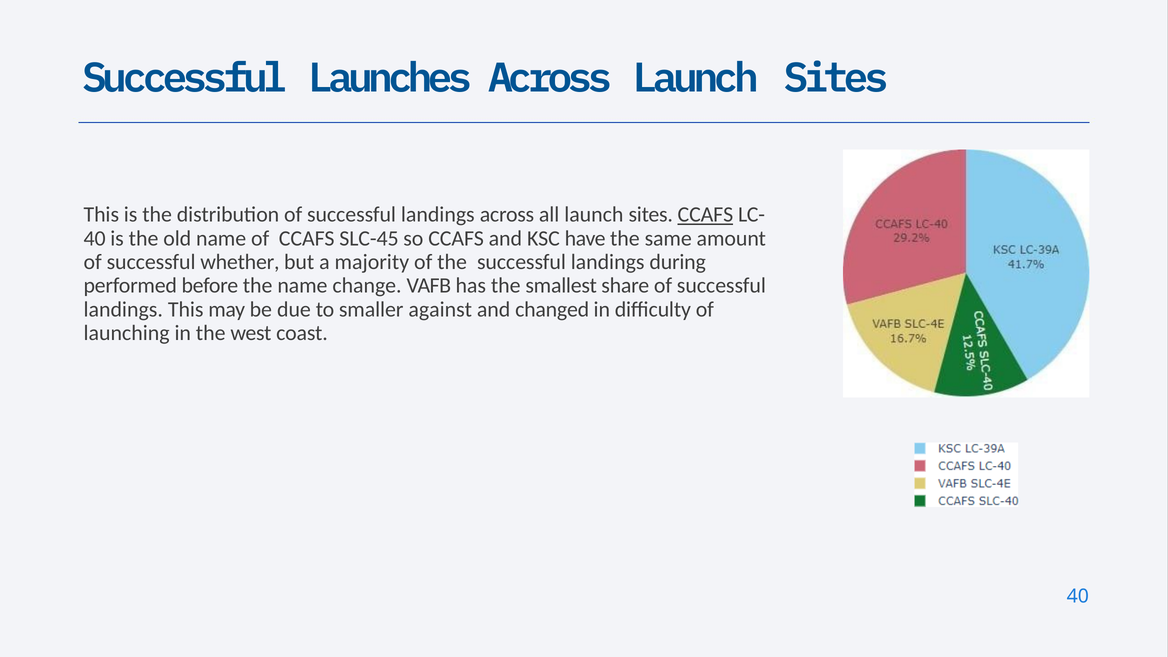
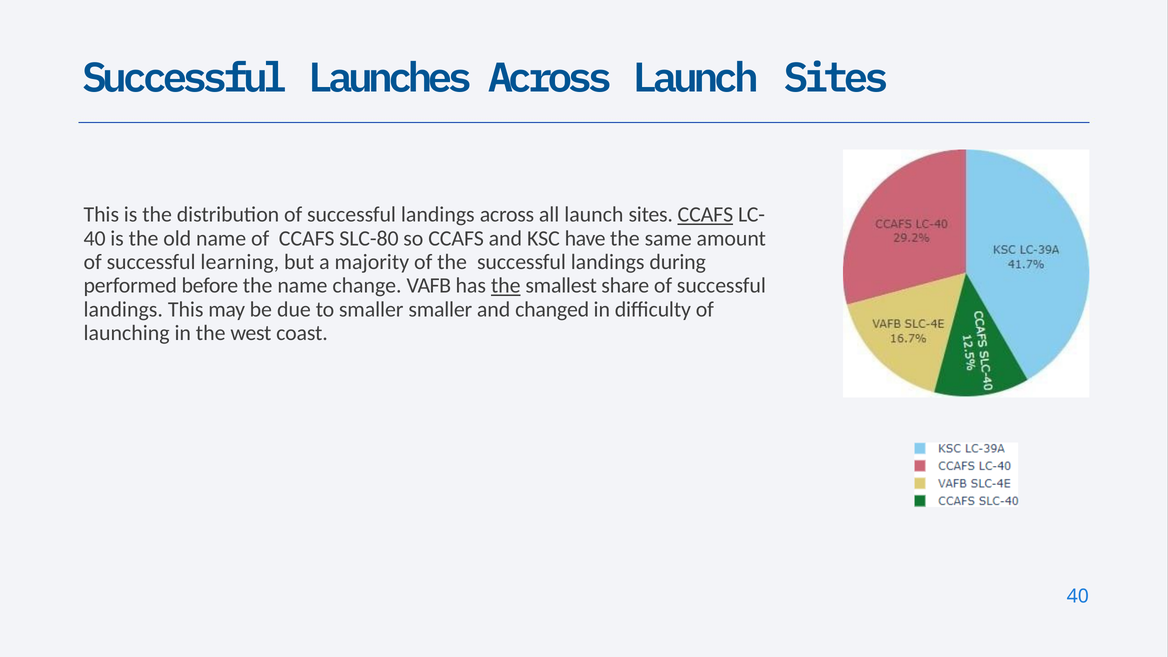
SLC-45: SLC-45 -> SLC-80 (369, 238)
whether: whether -> learning (240, 262)
the underline: none -> present (506, 286)
smaller against: against -> smaller (440, 309)
